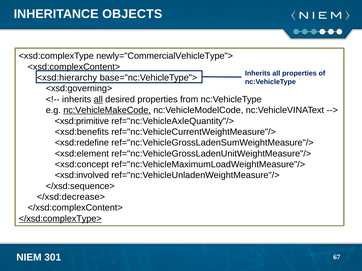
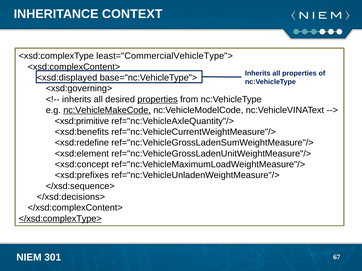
OBJECTS: OBJECTS -> CONTEXT (132, 14)
newly="CommercialVehicleType">: newly="CommercialVehicleType"> -> least="CommercialVehicleType"> (165, 56)
<xsd:hierarchy: <xsd:hierarchy -> <xsd:displayed (67, 78)
all underline: present -> none (98, 100)
properties underline: none -> present (158, 100)
<xsd:involved: <xsd:involved -> <xsd:prefixes (82, 176)
</xsd:decrease>: </xsd:decrease> -> </xsd:decisions> (71, 197)
